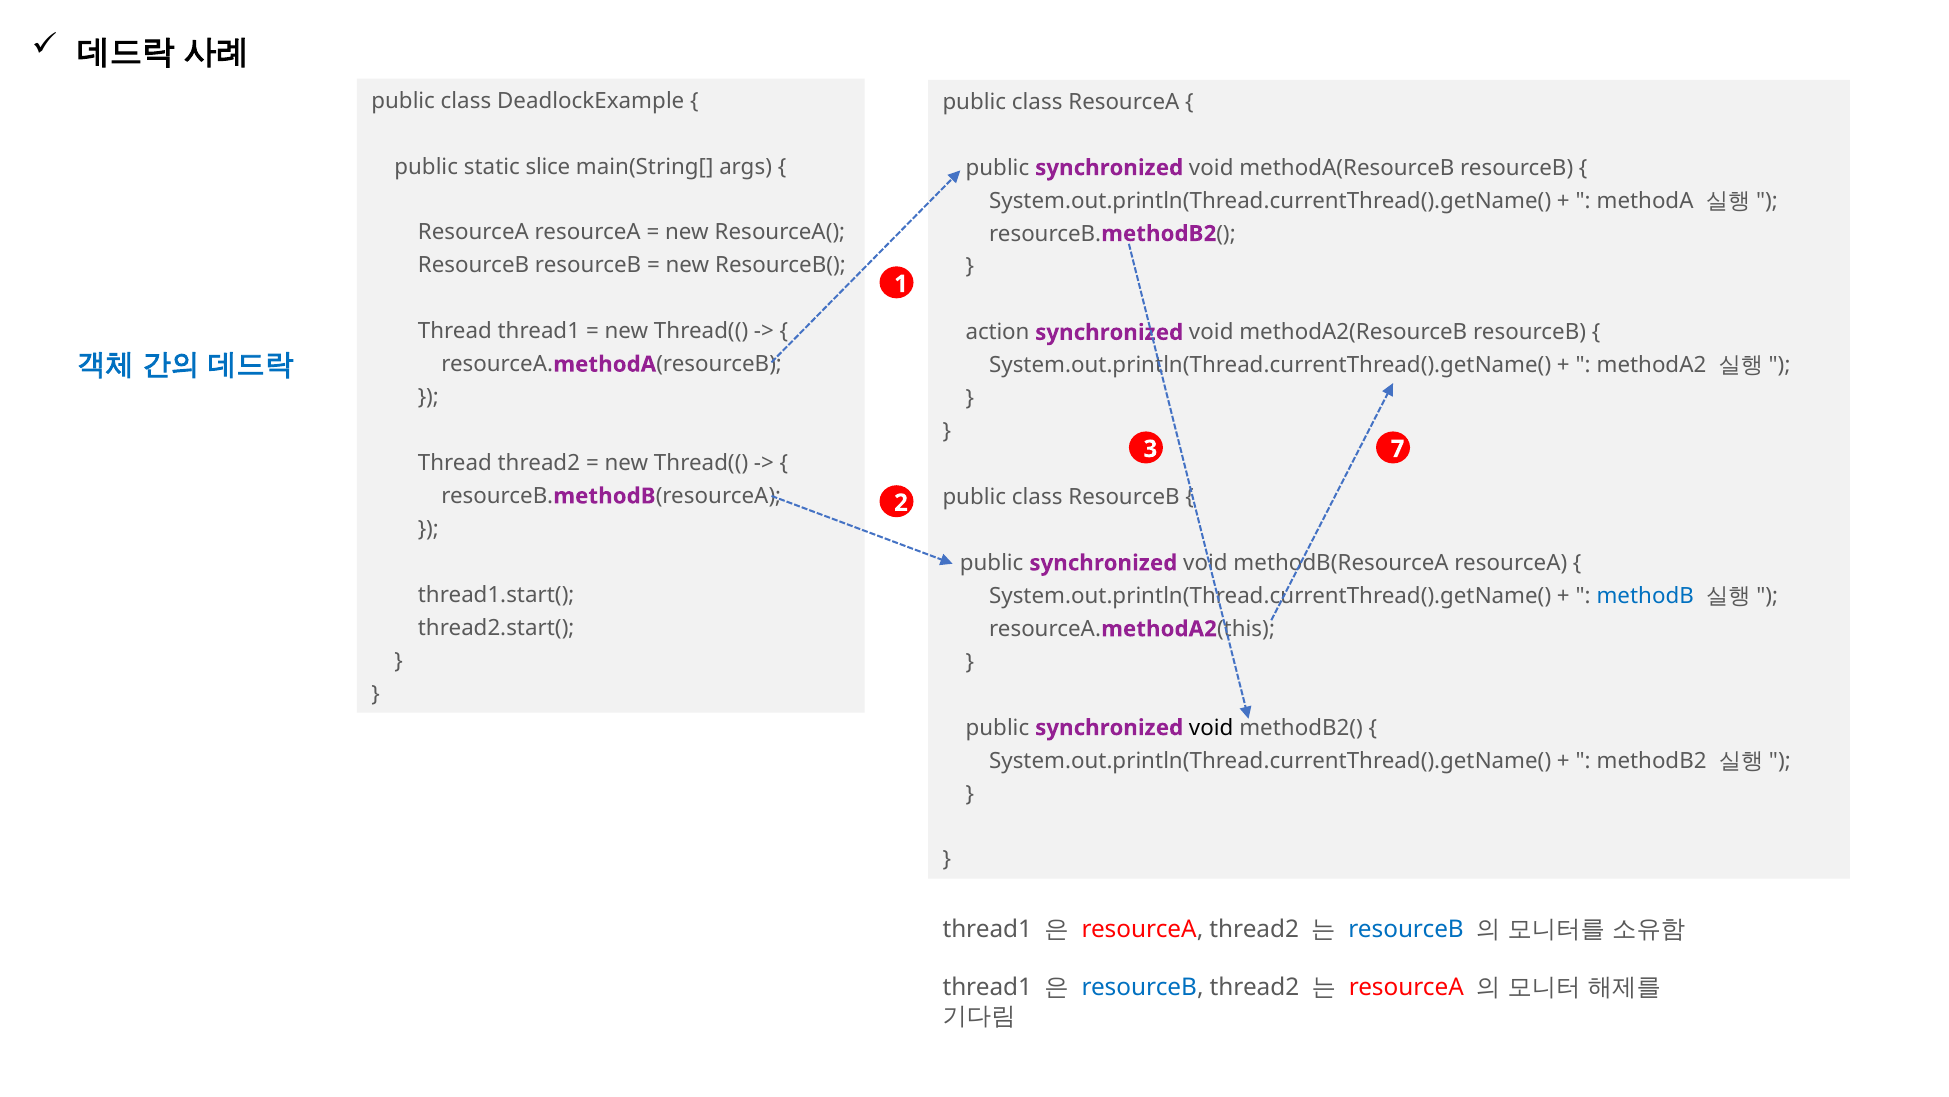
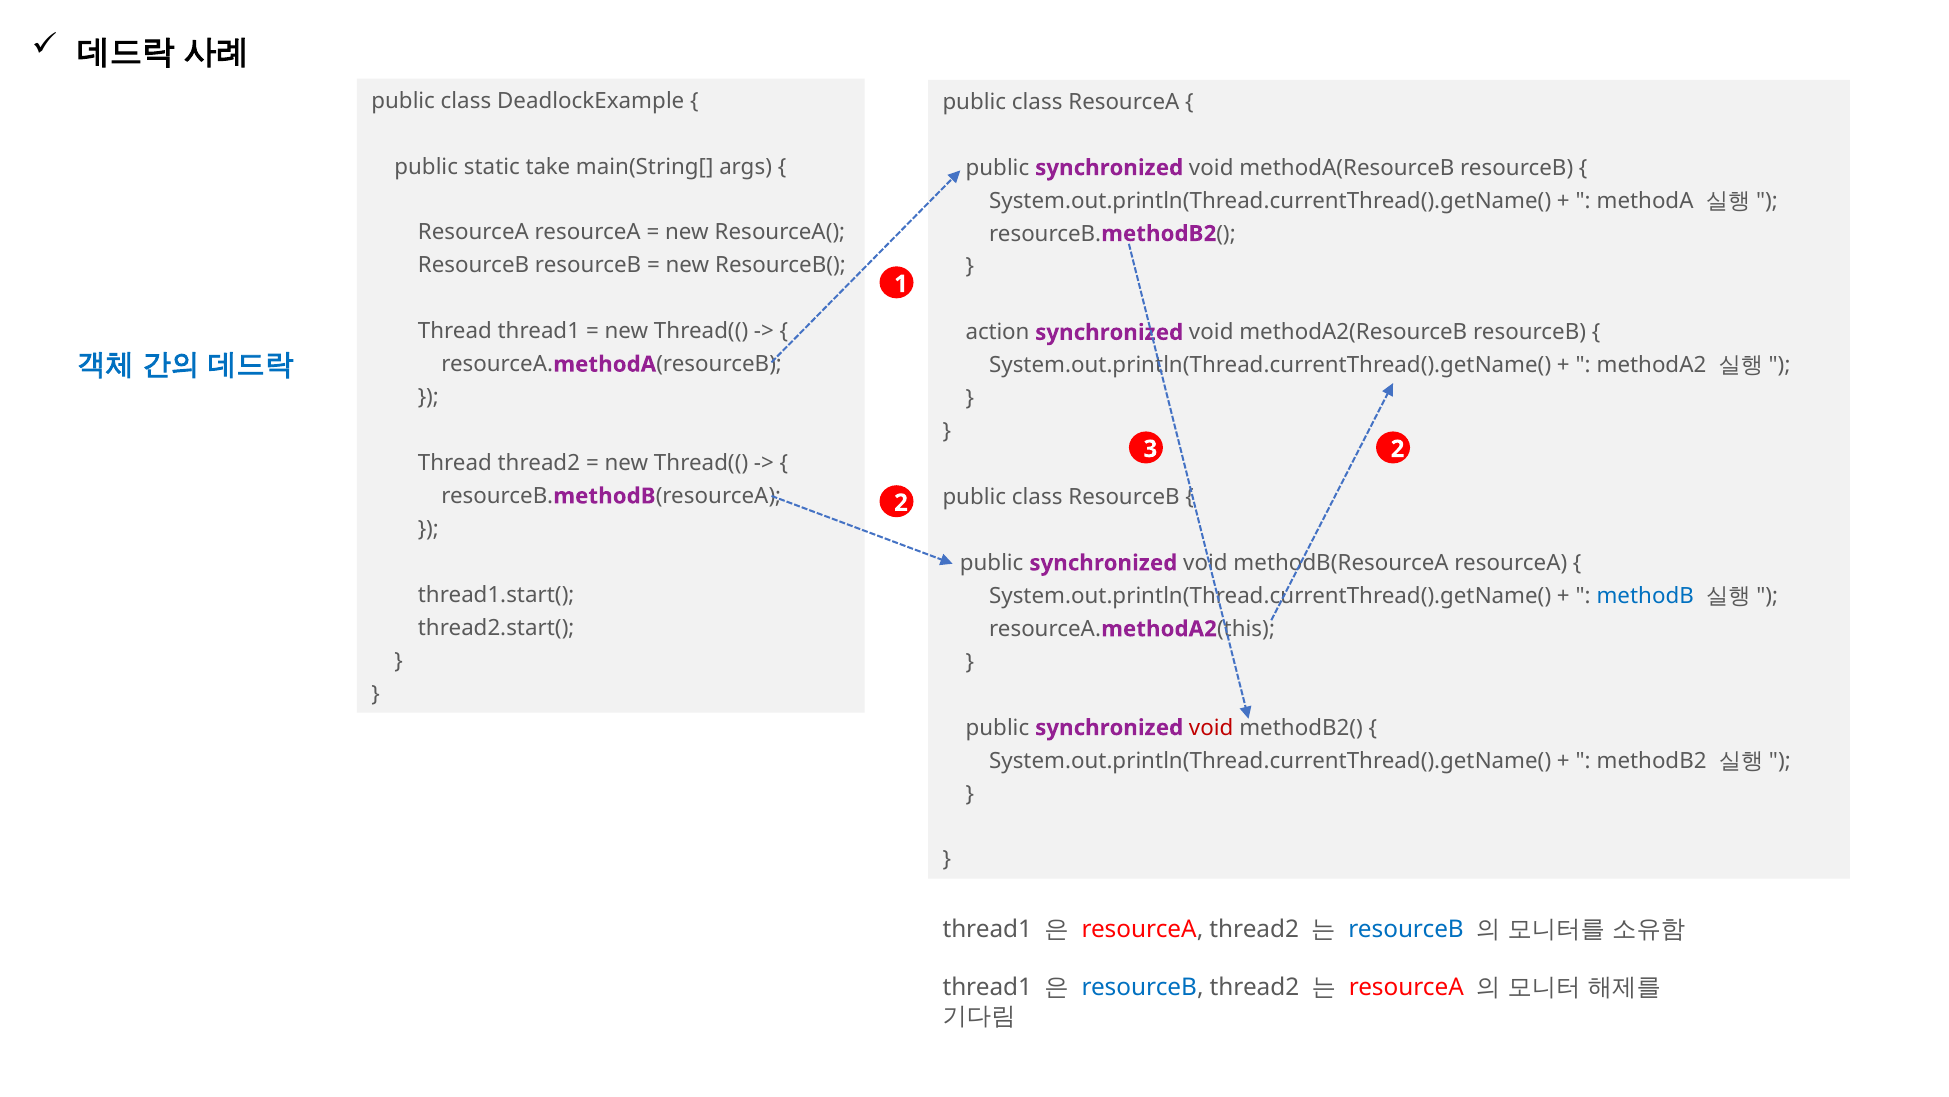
slice: slice -> take (548, 167)
3 7: 7 -> 2 (1398, 449)
void colour: black -> red (1211, 727)
